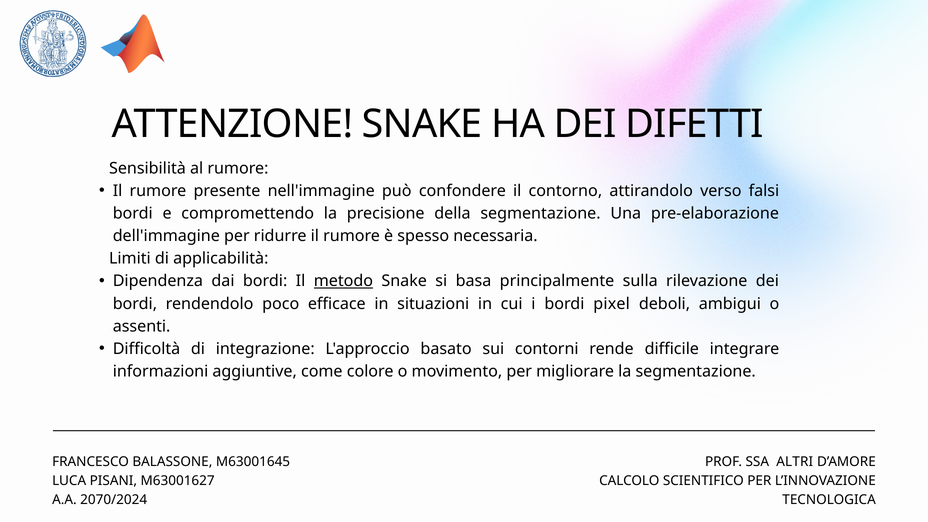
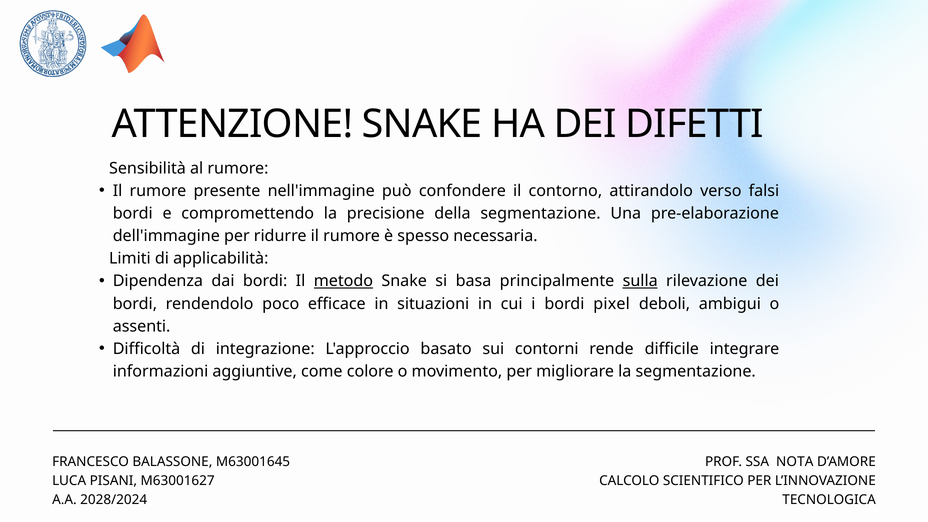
sulla underline: none -> present (640, 281)
ALTRI: ALTRI -> NOTA (795, 462)
2070/2024: 2070/2024 -> 2028/2024 (114, 500)
